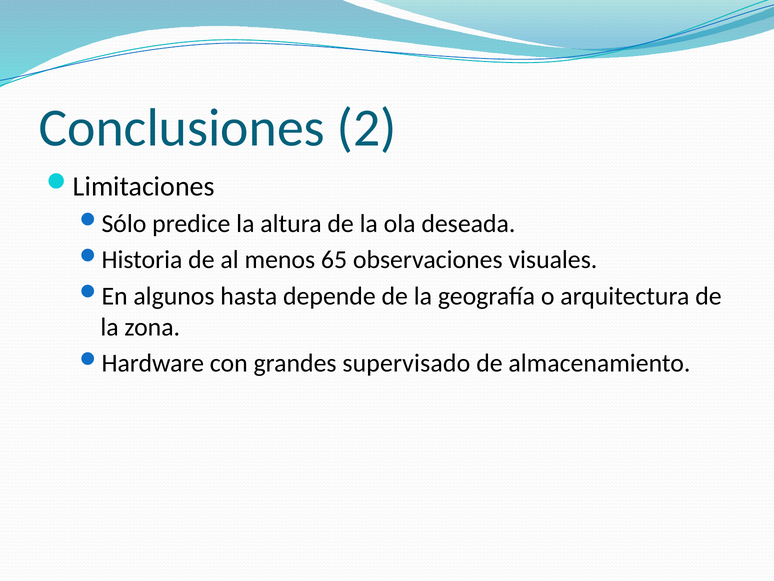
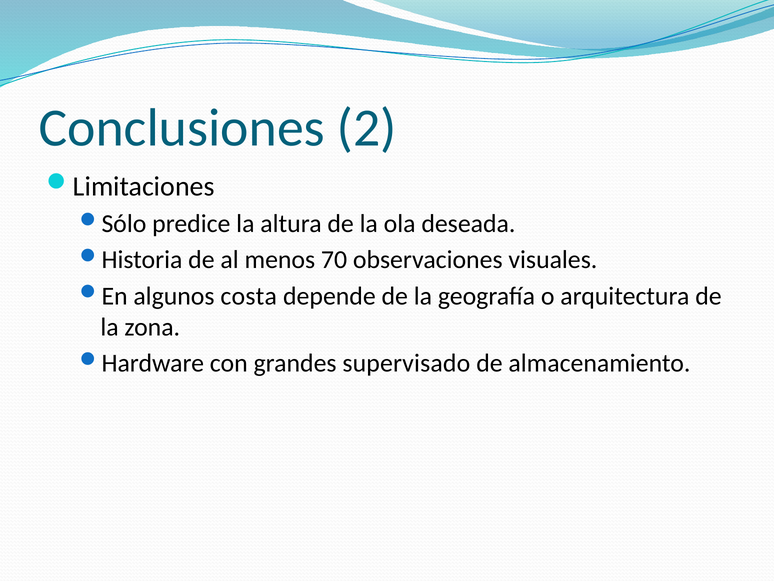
65: 65 -> 70 (334, 260)
hasta: hasta -> costa (249, 296)
